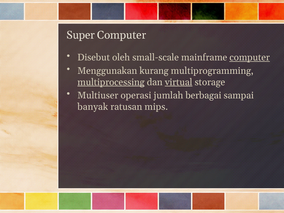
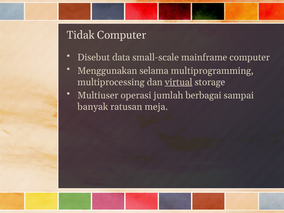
Super: Super -> Tidak (81, 35)
oleh: oleh -> data (121, 57)
computer underline: present -> none (250, 57)
kurang: kurang -> selama (154, 71)
multiprocessing underline: present -> none (111, 82)
mips: mips -> meja (156, 107)
